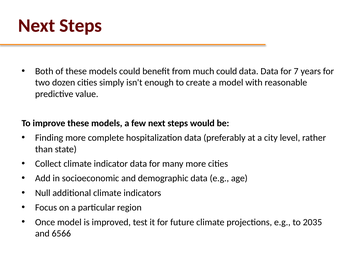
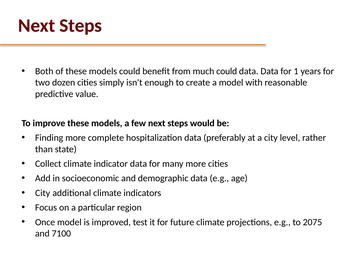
7: 7 -> 1 (296, 71)
Null: Null -> City (43, 193)
2035: 2035 -> 2075 (312, 222)
6566: 6566 -> 7100 (61, 234)
